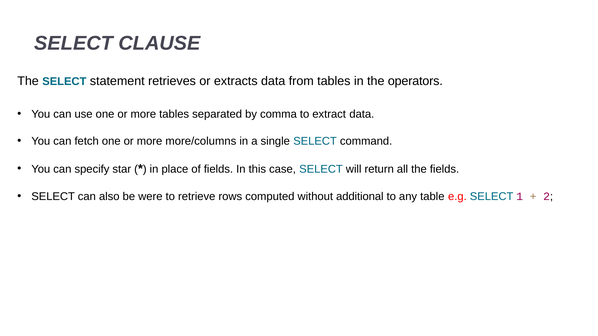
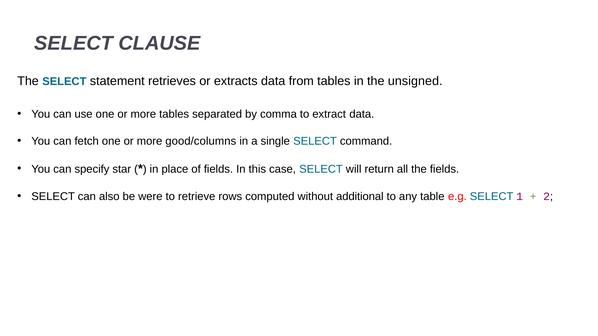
operators: operators -> unsigned (415, 81)
more/columns: more/columns -> good/columns (201, 141)
